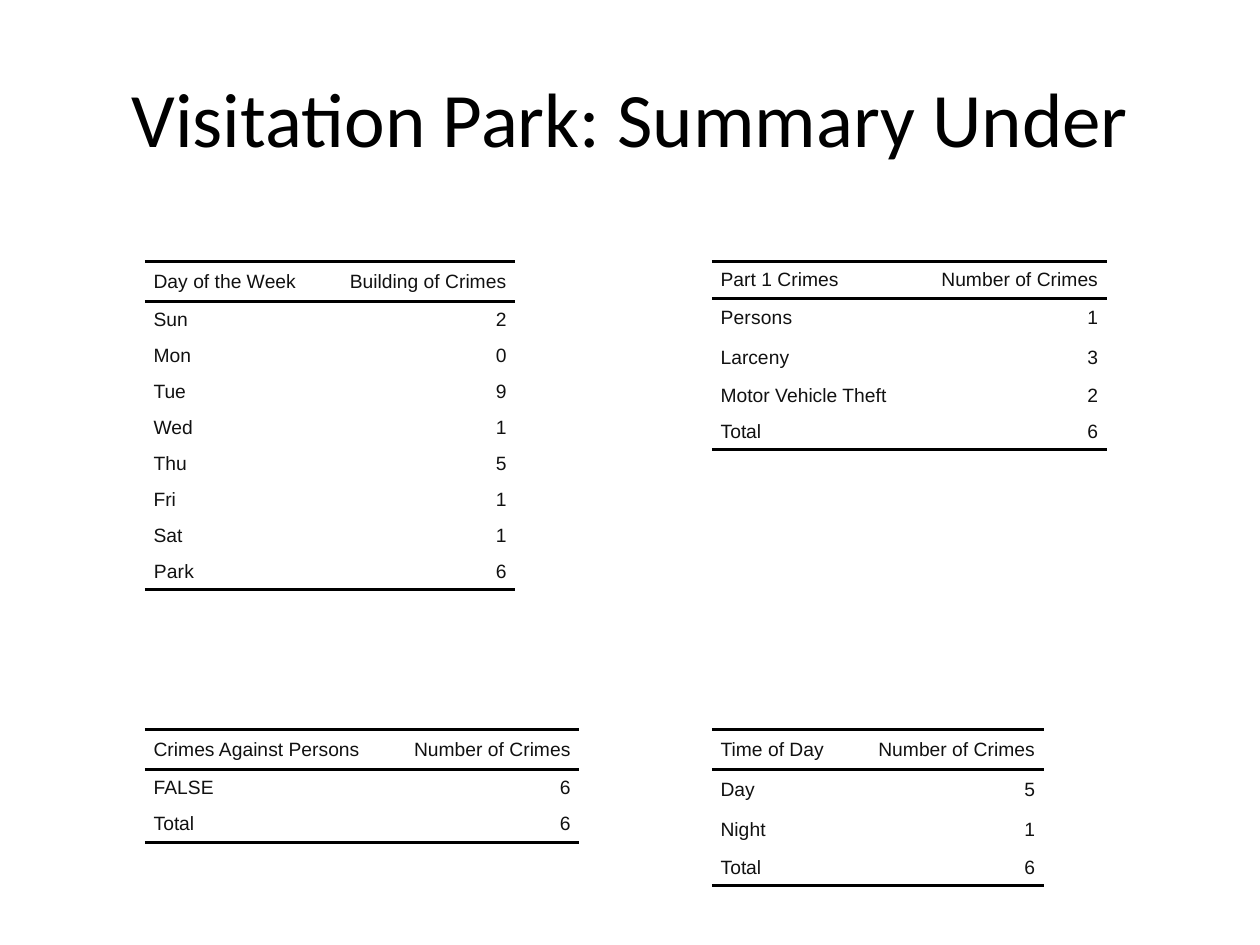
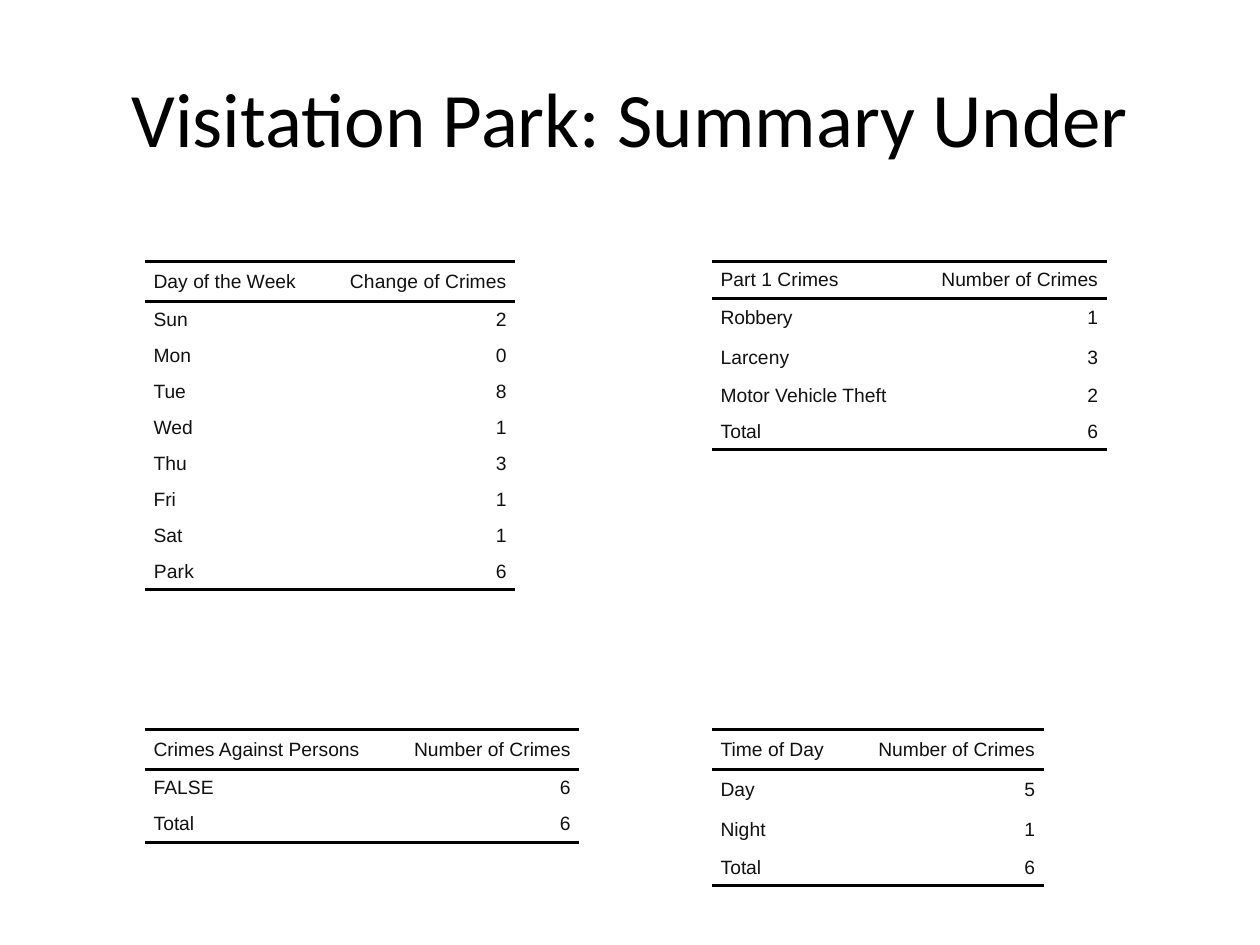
Building: Building -> Change (384, 282)
Persons: Persons -> Robbery (757, 318)
9: 9 -> 8 (501, 392)
Thu 5: 5 -> 3 (501, 464)
